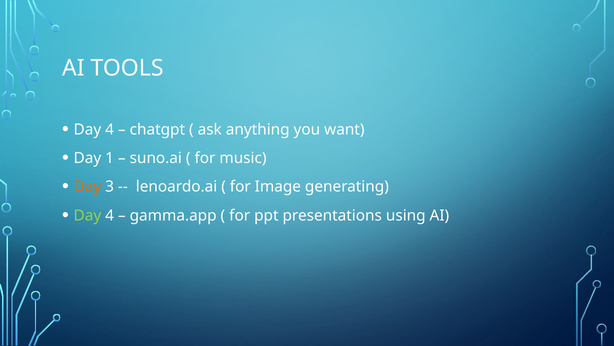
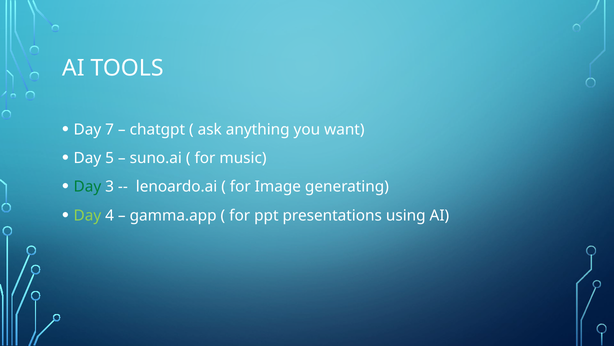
4: 4 -> 7 (110, 130)
1: 1 -> 5 (110, 158)
Day colour: orange -> green (87, 187)
